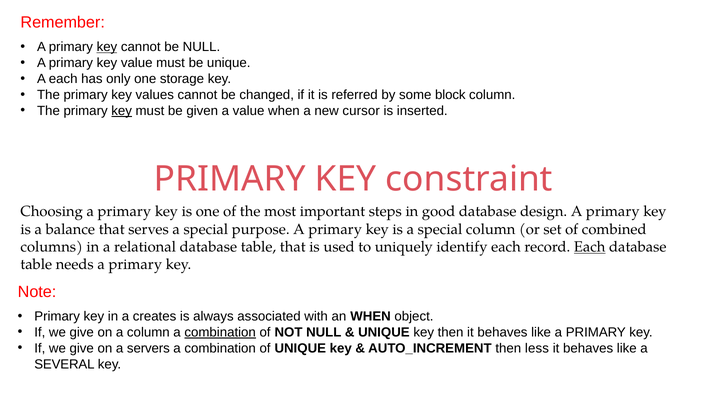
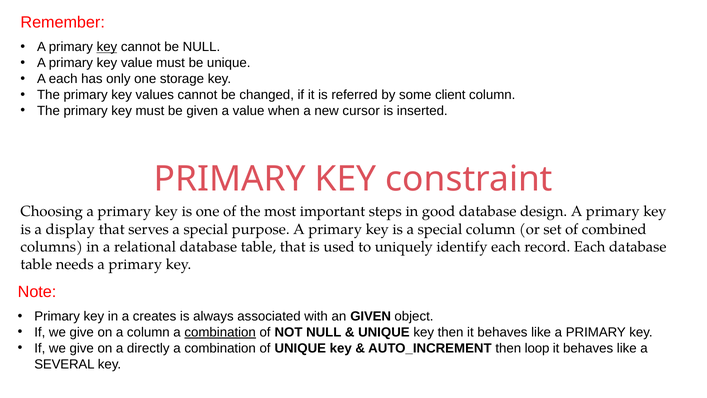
block: block -> client (450, 95)
key underline: present -> none (122, 111)
balance: balance -> display (70, 229)
Each underline: present -> none (590, 247)
an WHEN: WHEN -> GIVEN (371, 316)
servers: servers -> directly (148, 348)
less: less -> loop (537, 348)
